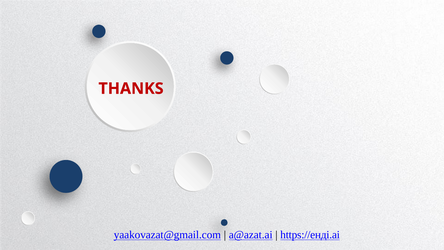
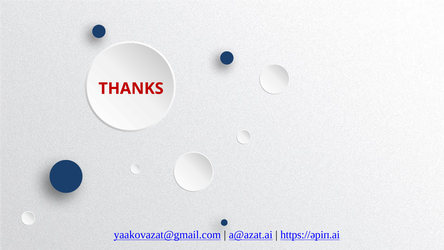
https://енді.ai: https://енді.ai -> https://әріп.ai (310, 235)
